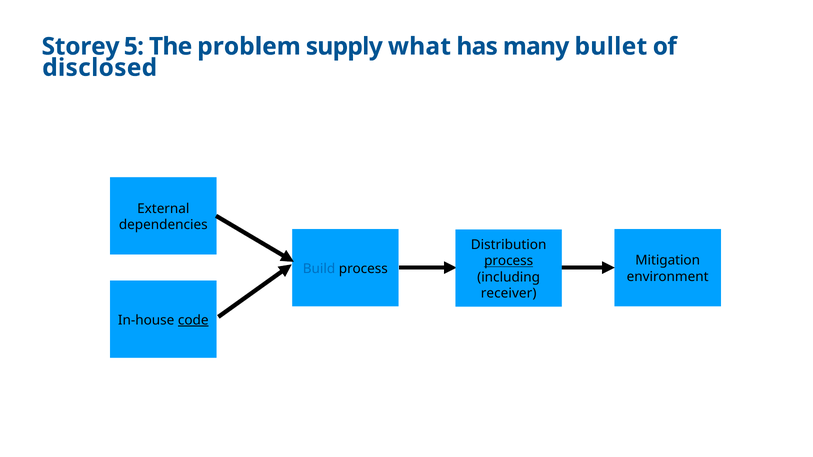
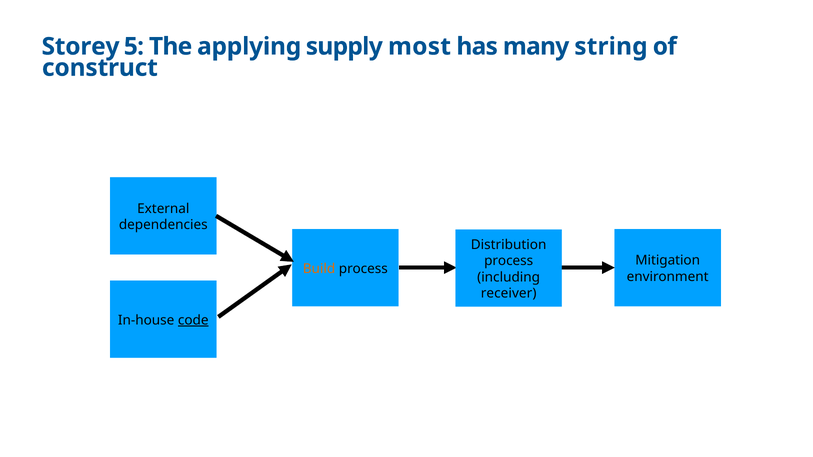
problem: problem -> applying (249, 47)
what: what -> most (419, 47)
bullet: bullet -> string (611, 47)
disclosed: disclosed -> construct (100, 68)
process underline: present -> none (509, 261)
Build colour: blue -> orange (319, 269)
